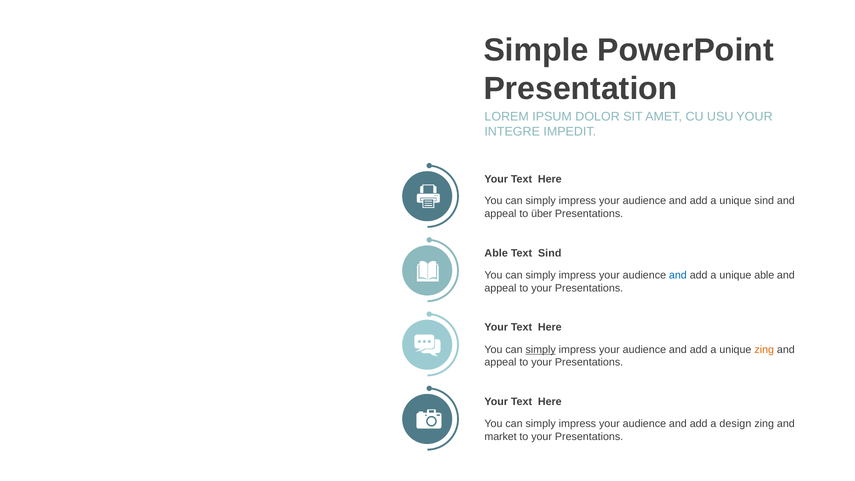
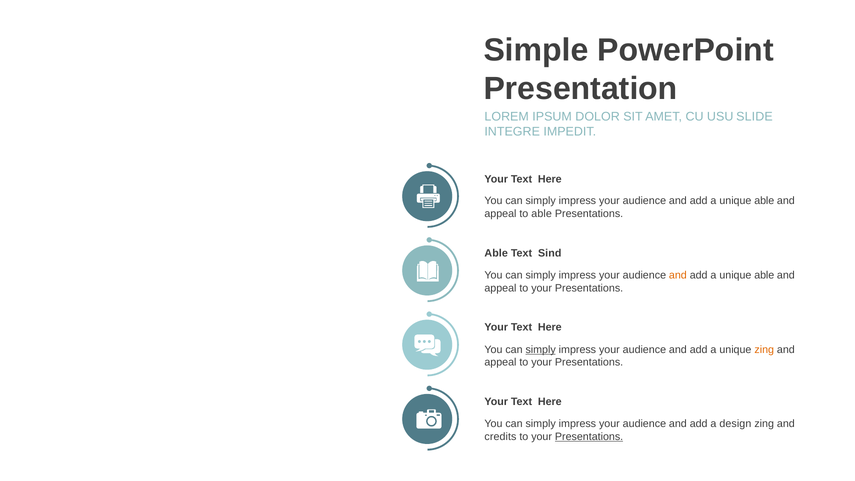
USU YOUR: YOUR -> SLIDE (754, 117)
sind: sind -> able (764, 201)
to über: über -> able (542, 214)
and colour: blue -> orange (678, 275)
market: market -> credits (500, 437)
Presentations underline: none -> present (589, 437)
